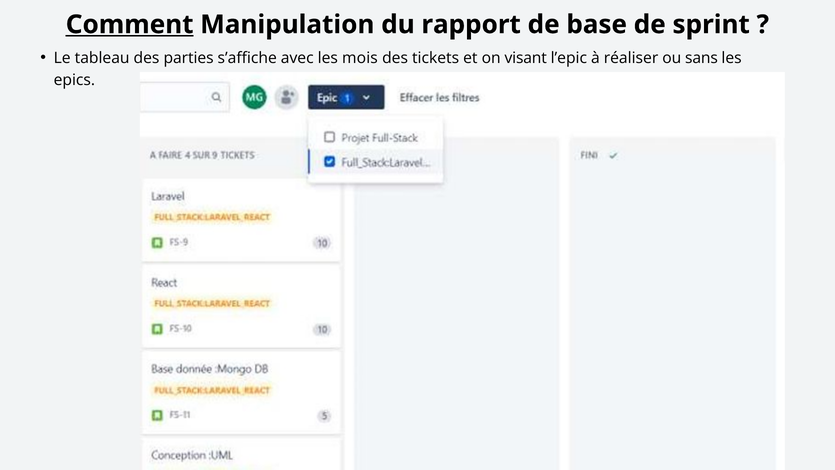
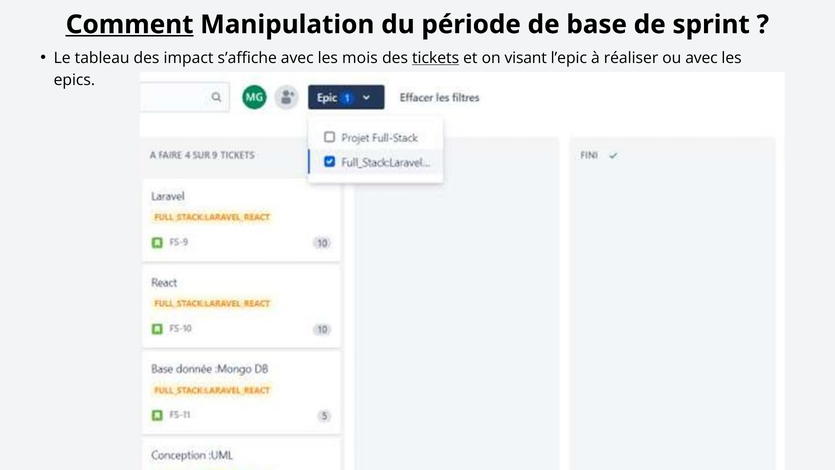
rapport: rapport -> période (471, 25)
parties: parties -> impact (189, 58)
tickets underline: none -> present (436, 58)
ou sans: sans -> avec (701, 58)
